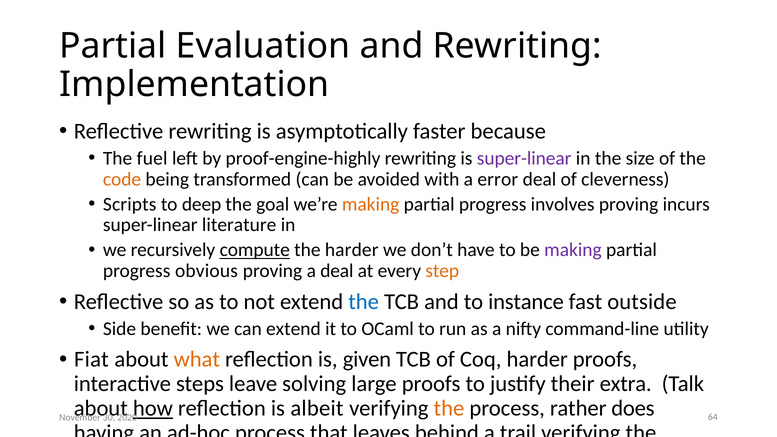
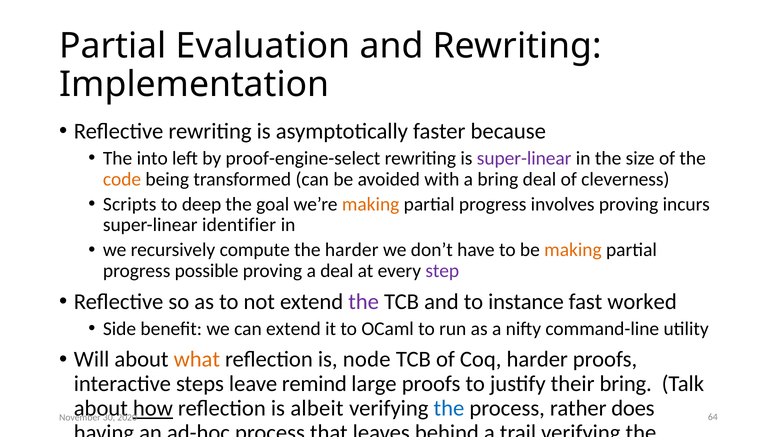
fuel: fuel -> into (152, 158)
proof-engine-highly: proof-engine-highly -> proof-engine-select (303, 158)
a error: error -> bring (498, 179)
literature: literature -> identifier (239, 225)
compute underline: present -> none (255, 250)
making colour: purple -> orange (573, 250)
obvious: obvious -> possible (207, 271)
step colour: orange -> purple (442, 271)
the colour: blue -> purple (364, 302)
outside: outside -> worked (642, 302)
Fiat: Fiat -> Will (92, 359)
given: given -> node (367, 359)
solving: solving -> remind (314, 384)
their extra: extra -> bring (626, 384)
the colour: orange -> blue (449, 408)
